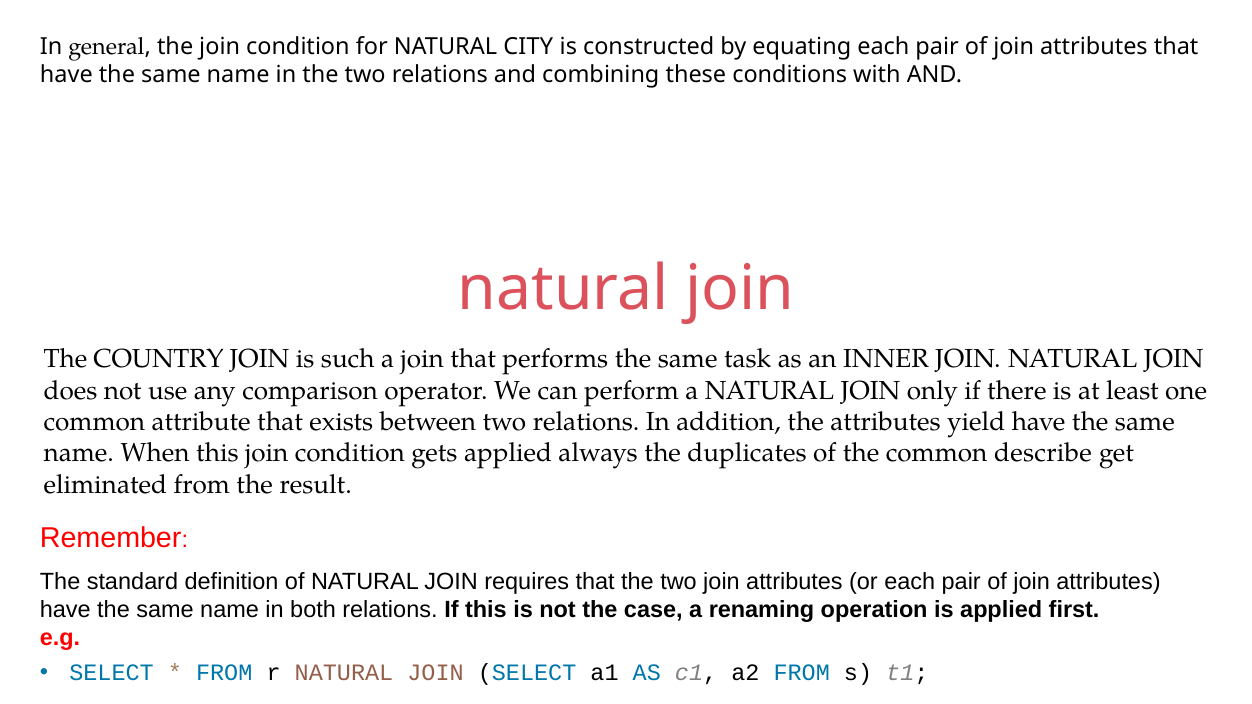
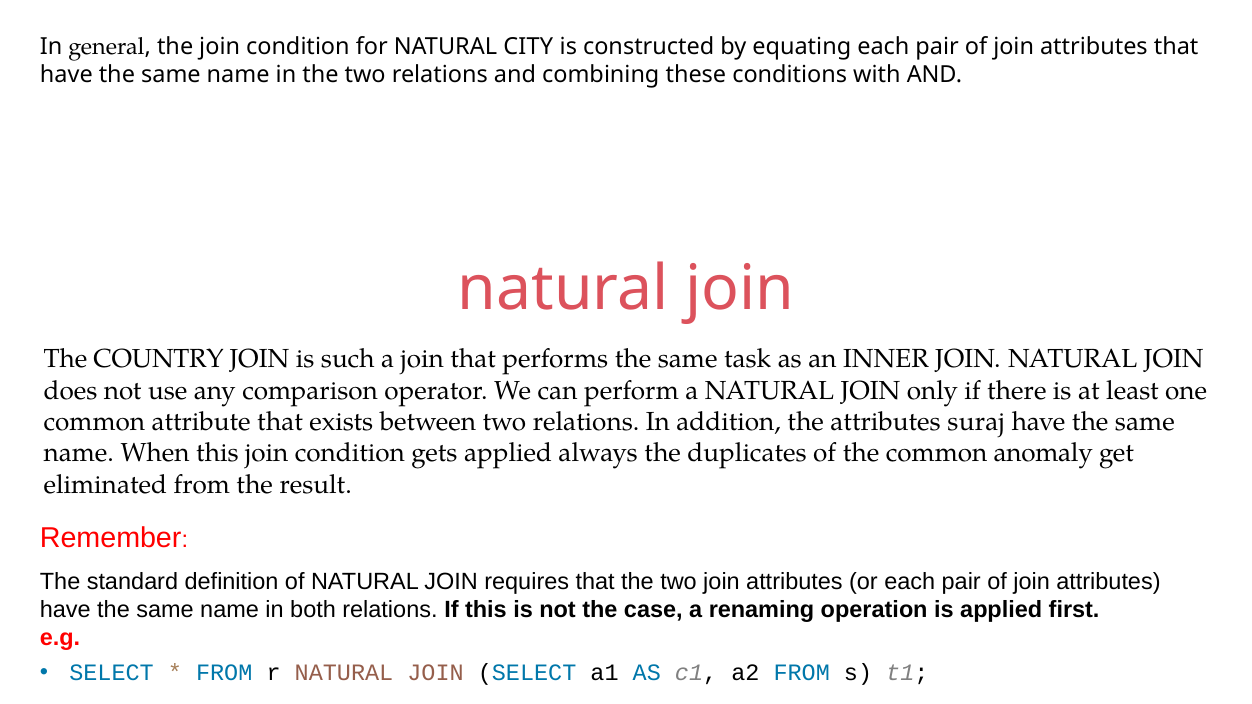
yield: yield -> suraj (976, 422)
describe: describe -> anomaly (1043, 453)
